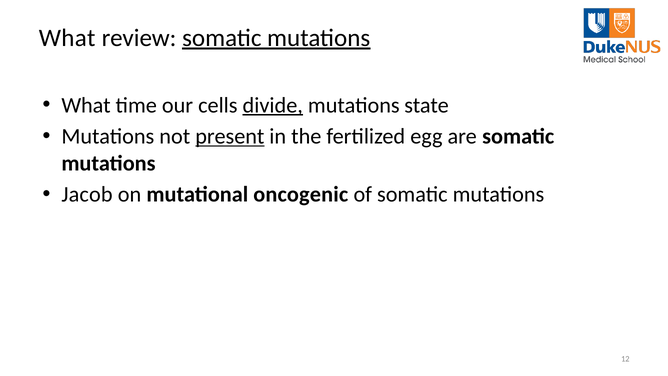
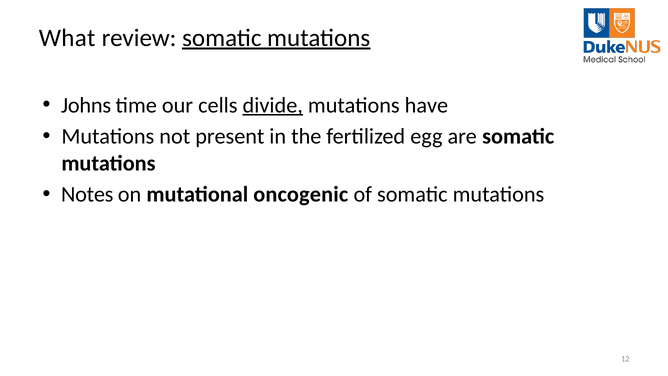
What: What -> Johns (86, 105)
state: state -> have (426, 105)
present underline: present -> none (230, 136)
Jacob: Jacob -> Notes (87, 194)
